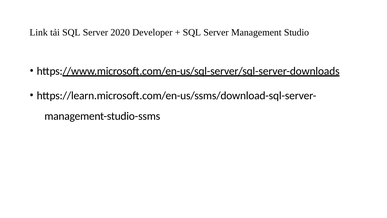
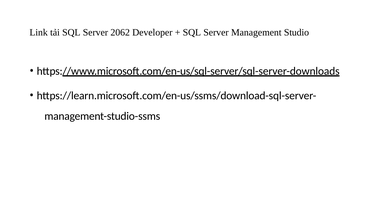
2020: 2020 -> 2062 (120, 32)
